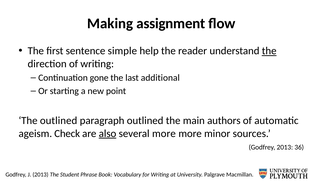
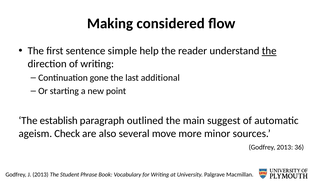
assignment: assignment -> considered (171, 23)
The outlined: outlined -> establish (59, 120)
authors: authors -> suggest (224, 120)
also underline: present -> none (108, 133)
several more: more -> move (164, 133)
